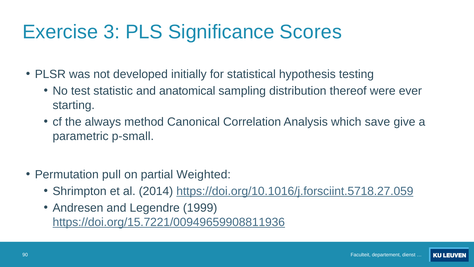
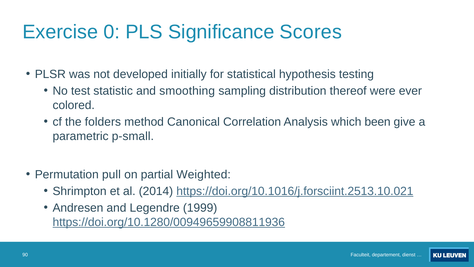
3: 3 -> 0 (112, 32)
anatomical: anatomical -> smoothing (187, 91)
starting: starting -> colored (74, 105)
always: always -> folders (103, 122)
save: save -> been (378, 122)
https://doi.org/10.1016/j.forsciint.5718.27.059: https://doi.org/10.1016/j.forsciint.5718.27.059 -> https://doi.org/10.1016/j.forsciint.2513.10.021 (295, 191)
https://doi.org/15.7221/00949659908811936: https://doi.org/15.7221/00949659908811936 -> https://doi.org/10.1280/00949659908811936 (169, 222)
